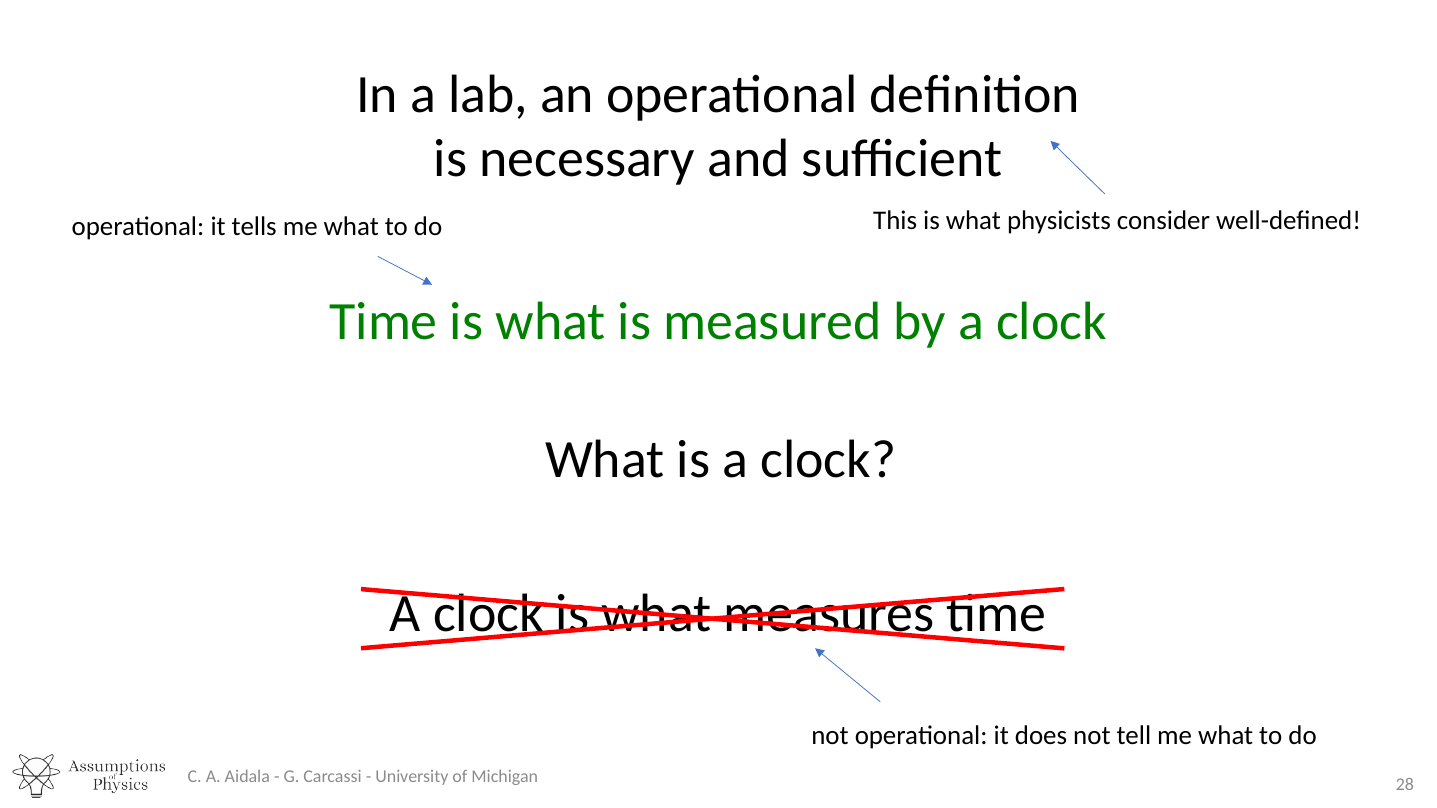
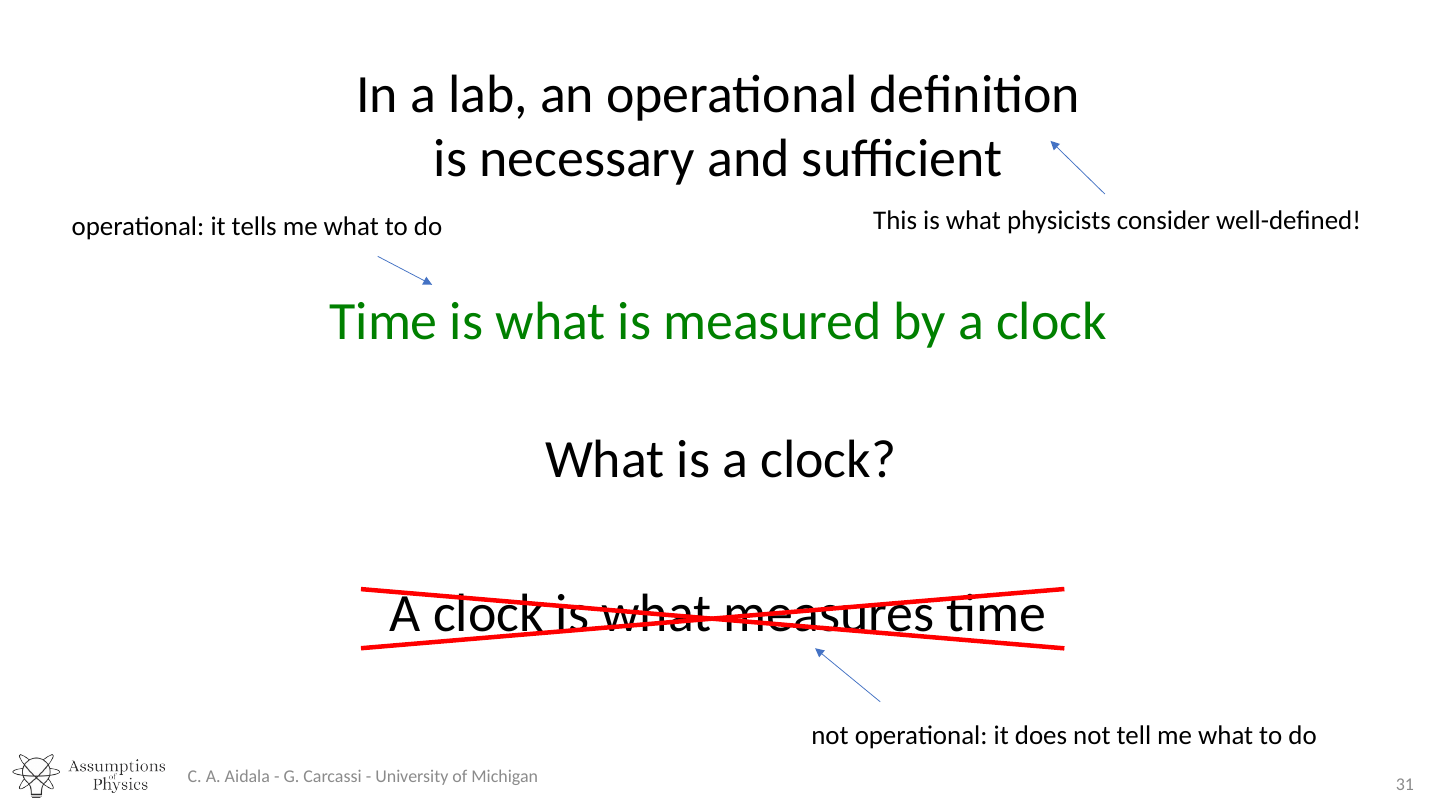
28: 28 -> 31 (1405, 785)
